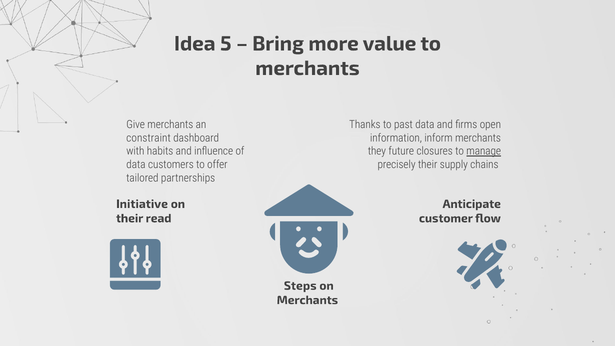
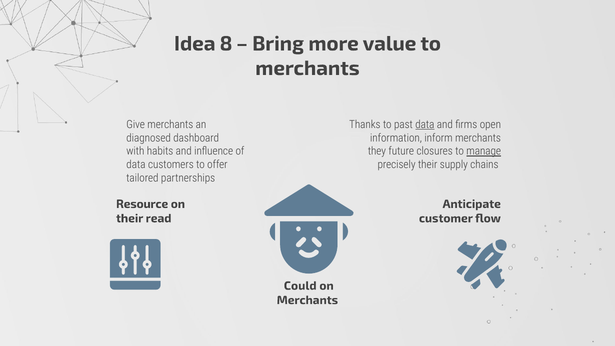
5: 5 -> 8 (226, 44)
data underline: none -> present (425, 125)
constraint: constraint -> diagnosed (149, 138)
Initiative: Initiative -> Resource (142, 204)
Steps: Steps -> Could (300, 286)
